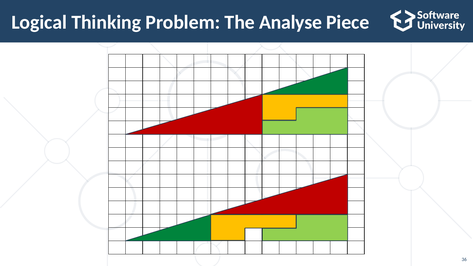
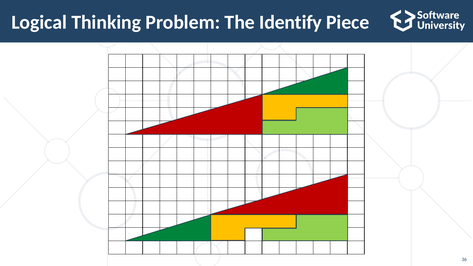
Analyse: Analyse -> Identify (291, 22)
